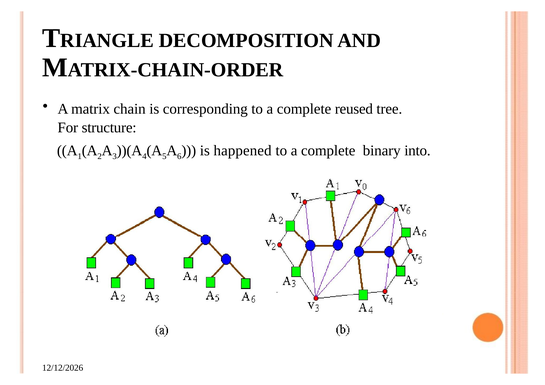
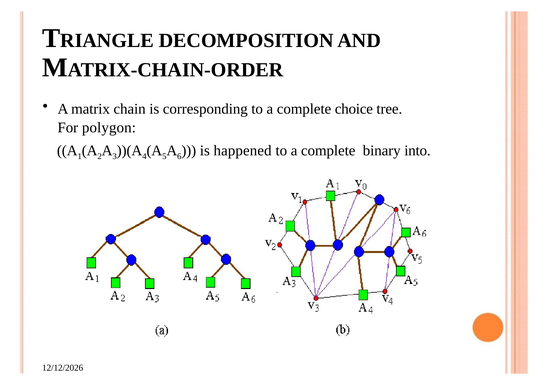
reused: reused -> choice (354, 109)
structure: structure -> polygon (109, 128)
